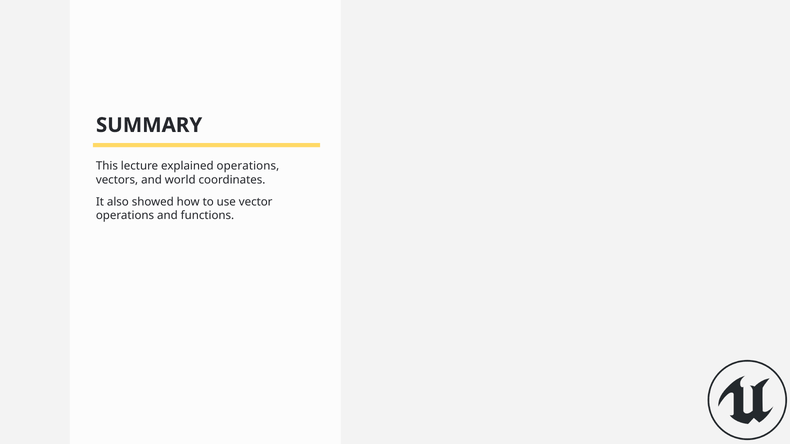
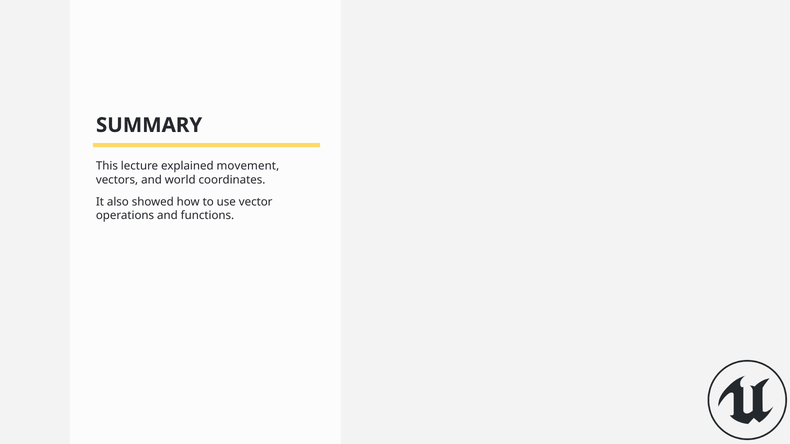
explained operations: operations -> movement (248, 166)
